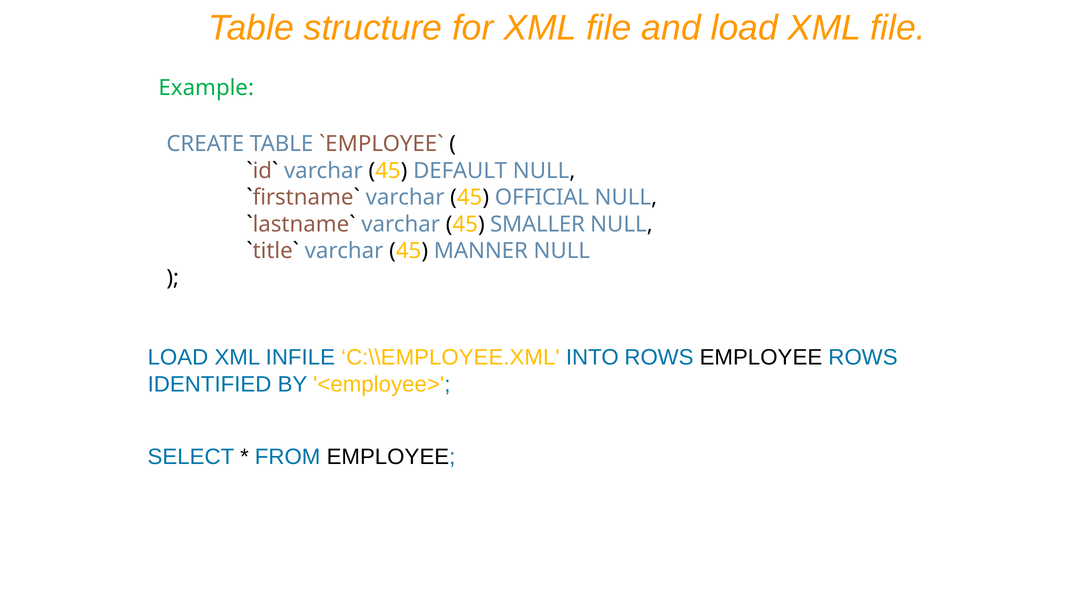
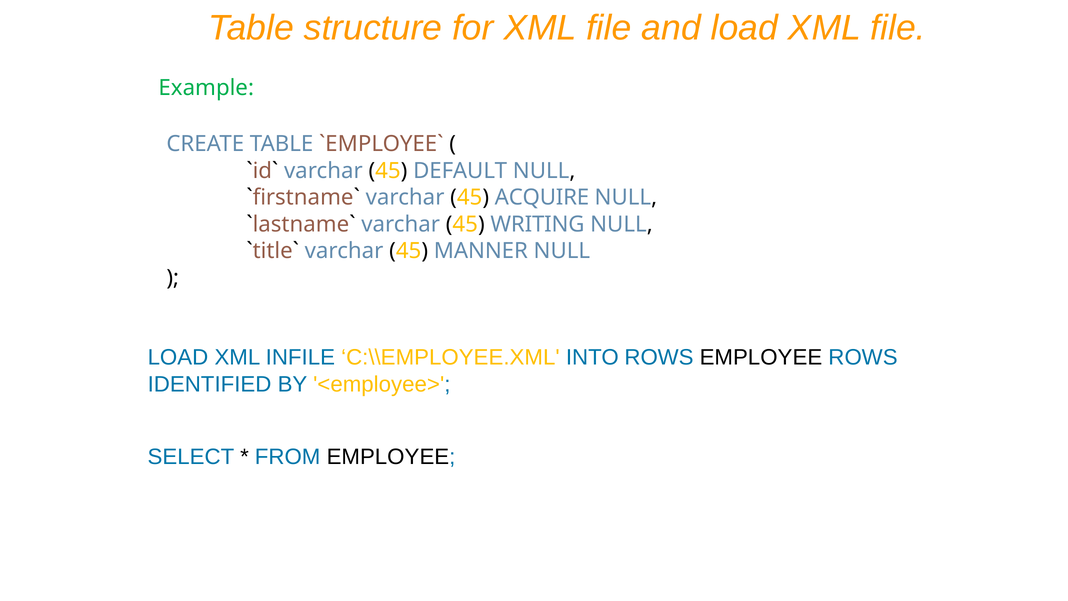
OFFICIAL: OFFICIAL -> ACQUIRE (542, 197)
SMALLER: SMALLER -> WRITING (538, 224)
